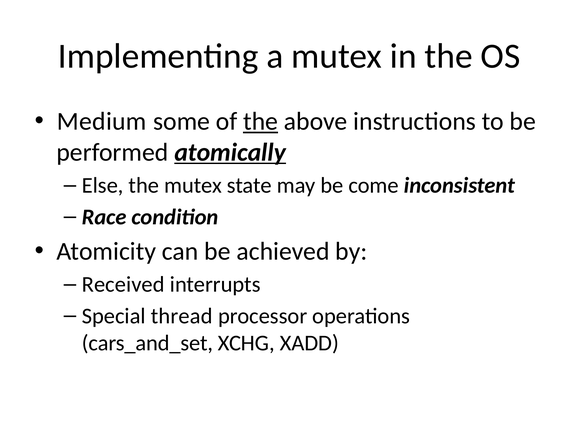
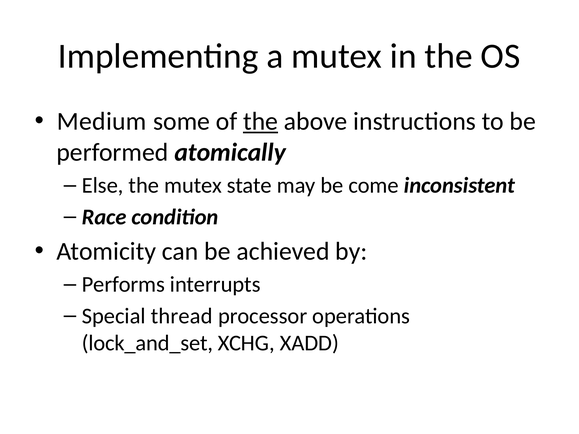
atomically underline: present -> none (230, 152)
Received: Received -> Performs (123, 285)
cars_and_set: cars_and_set -> lock_and_set (147, 343)
